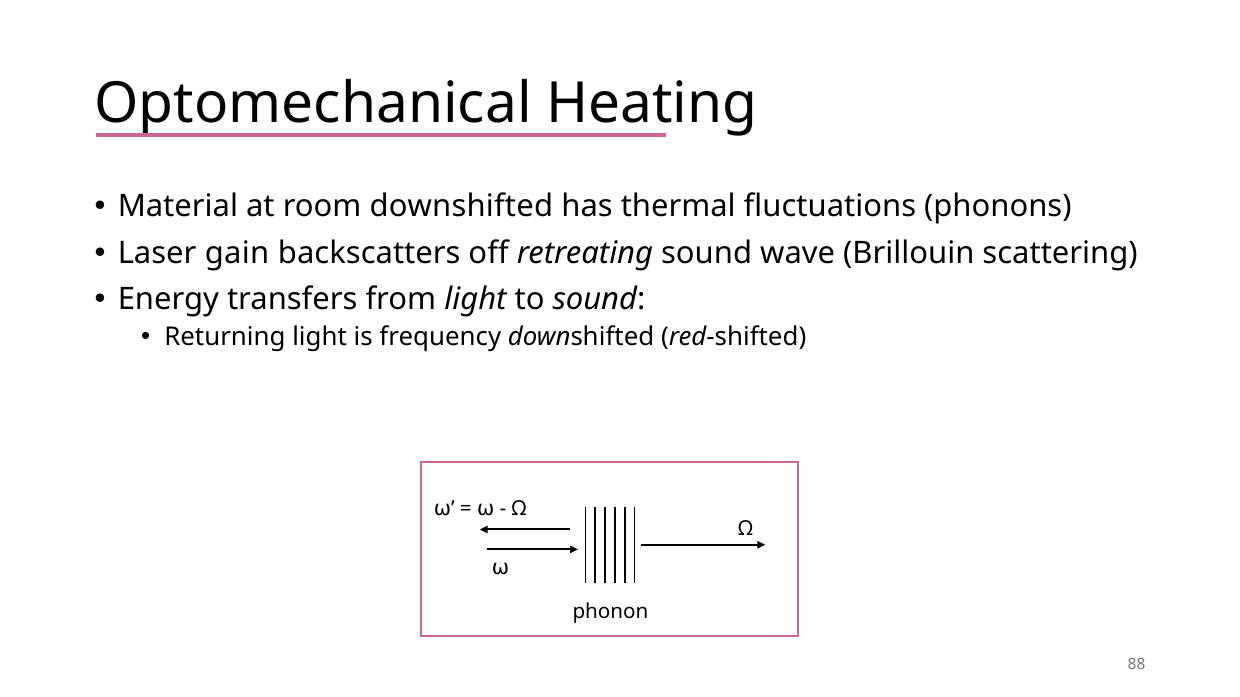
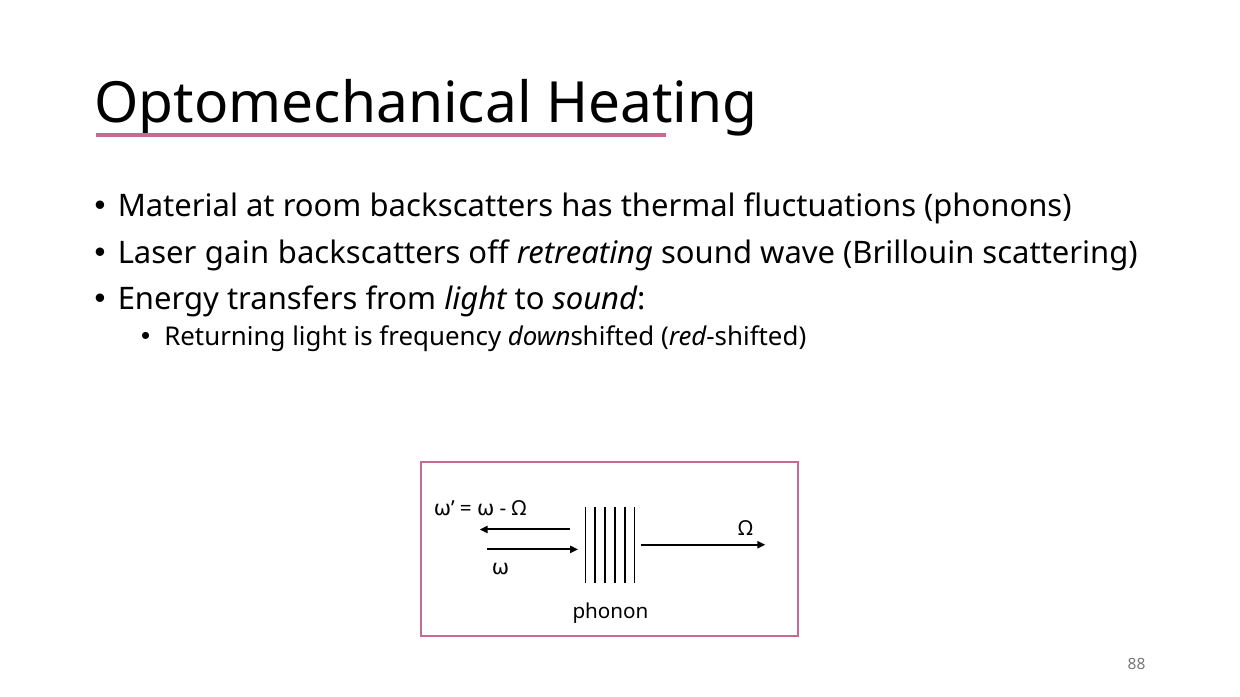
room downshifted: downshifted -> backscatters (461, 207)
